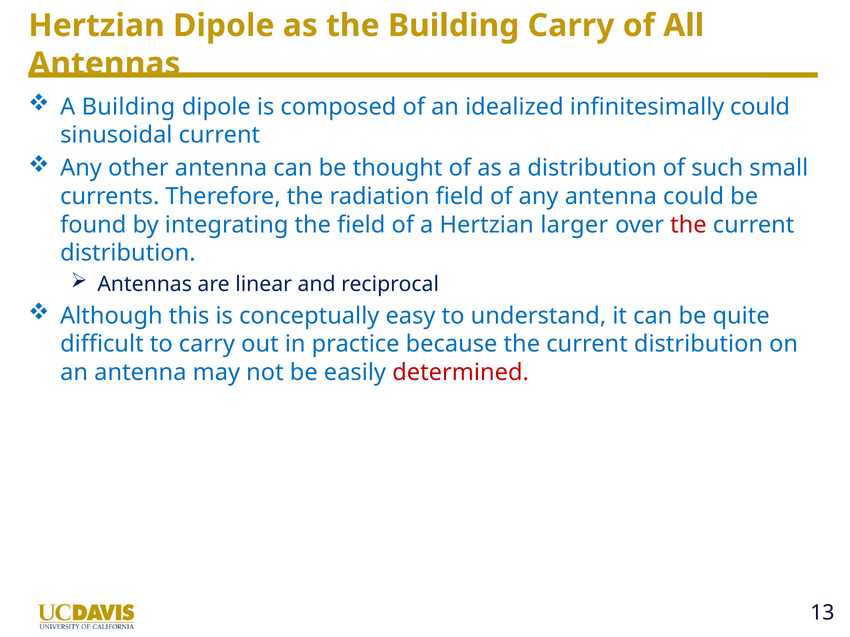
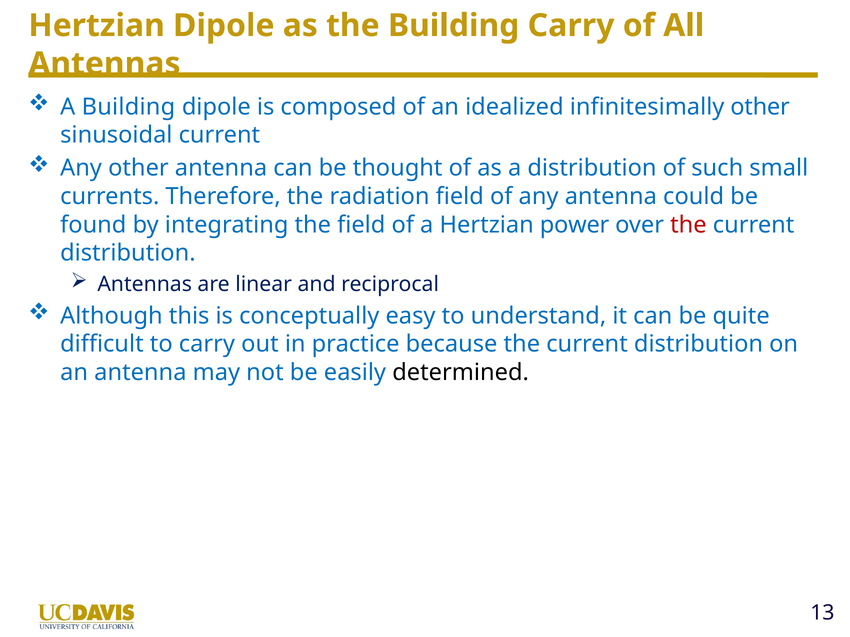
infinitesimally could: could -> other (760, 107)
larger: larger -> power (575, 225)
determined colour: red -> black (461, 373)
